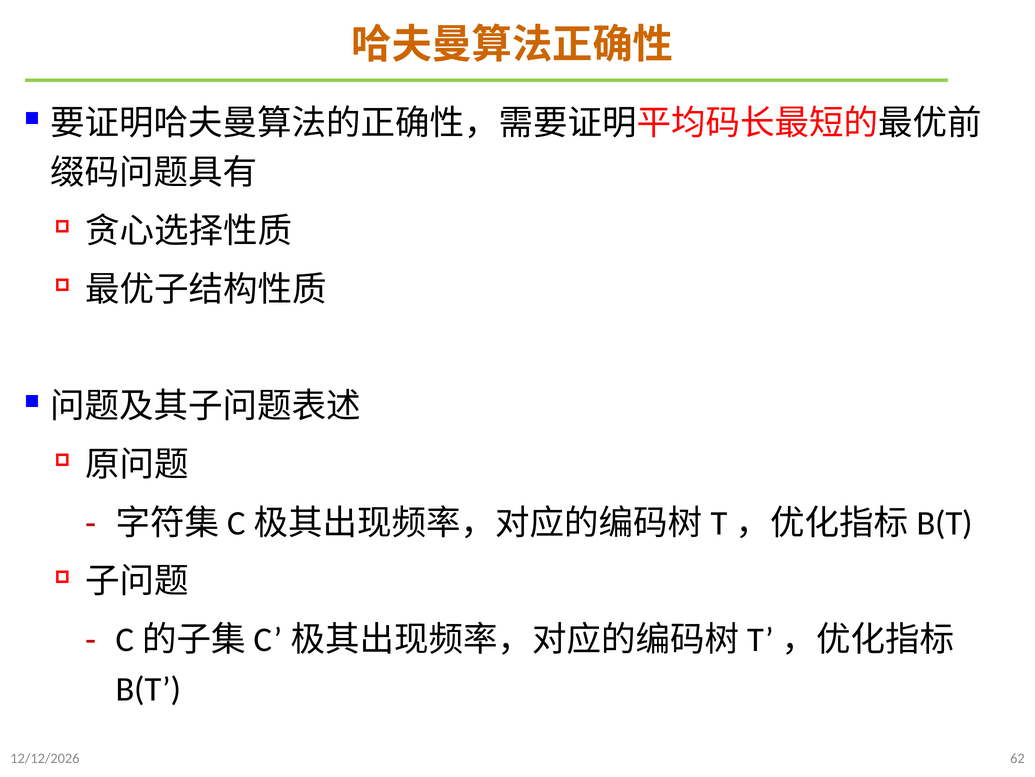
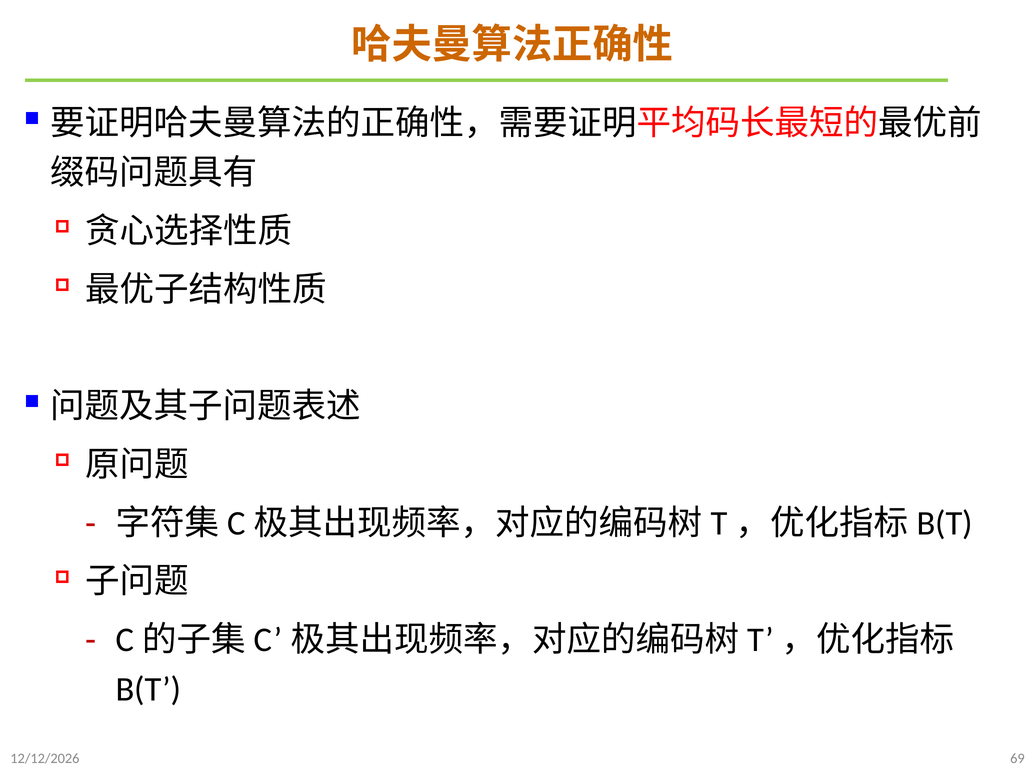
62: 62 -> 69 (1017, 758)
